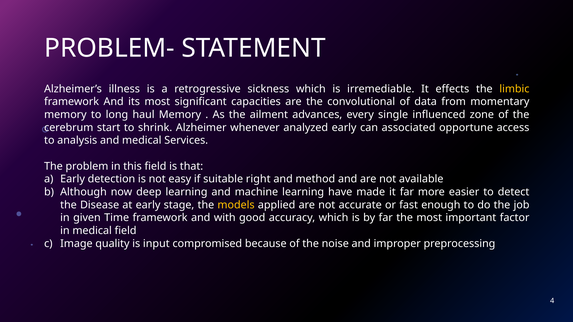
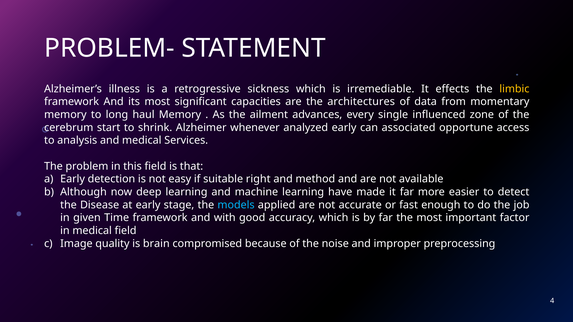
convolutional: convolutional -> architectures (361, 102)
models colour: yellow -> light blue (236, 205)
input: input -> brain (156, 244)
